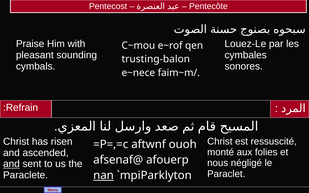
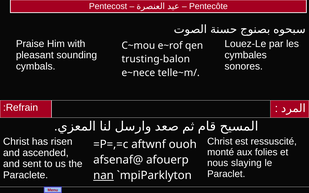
faim~m/: faim~m/ -> telle~m/ (179, 73)
négligé: négligé -> slaying (246, 163)
and underline: present -> none (11, 164)
